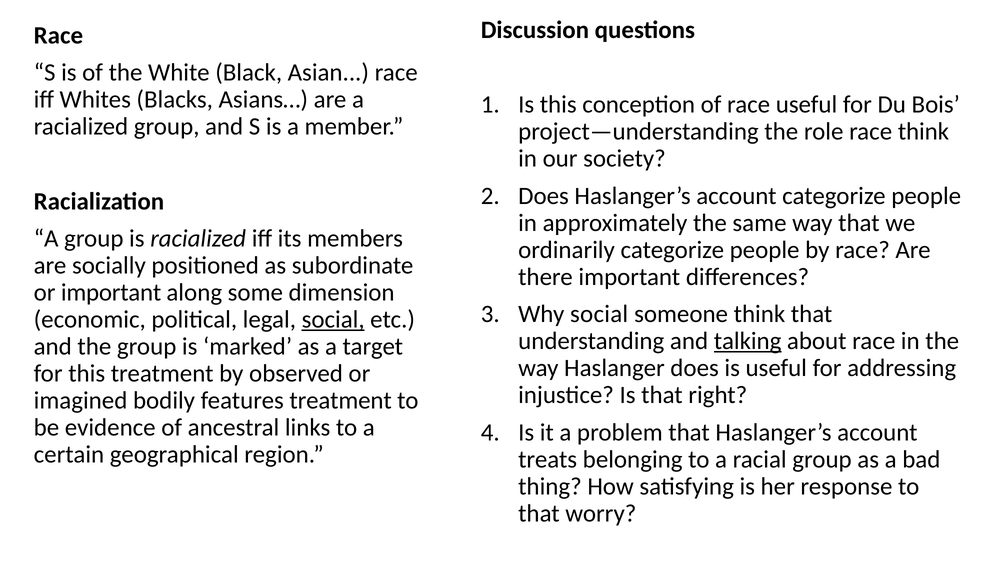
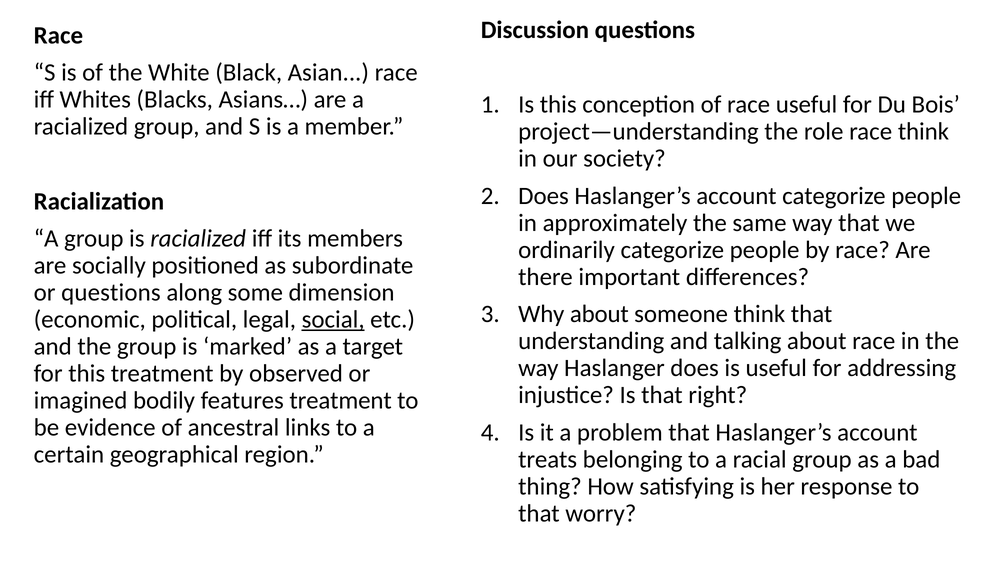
or important: important -> questions (111, 292)
Why social: social -> about (599, 314)
talking underline: present -> none (748, 341)
